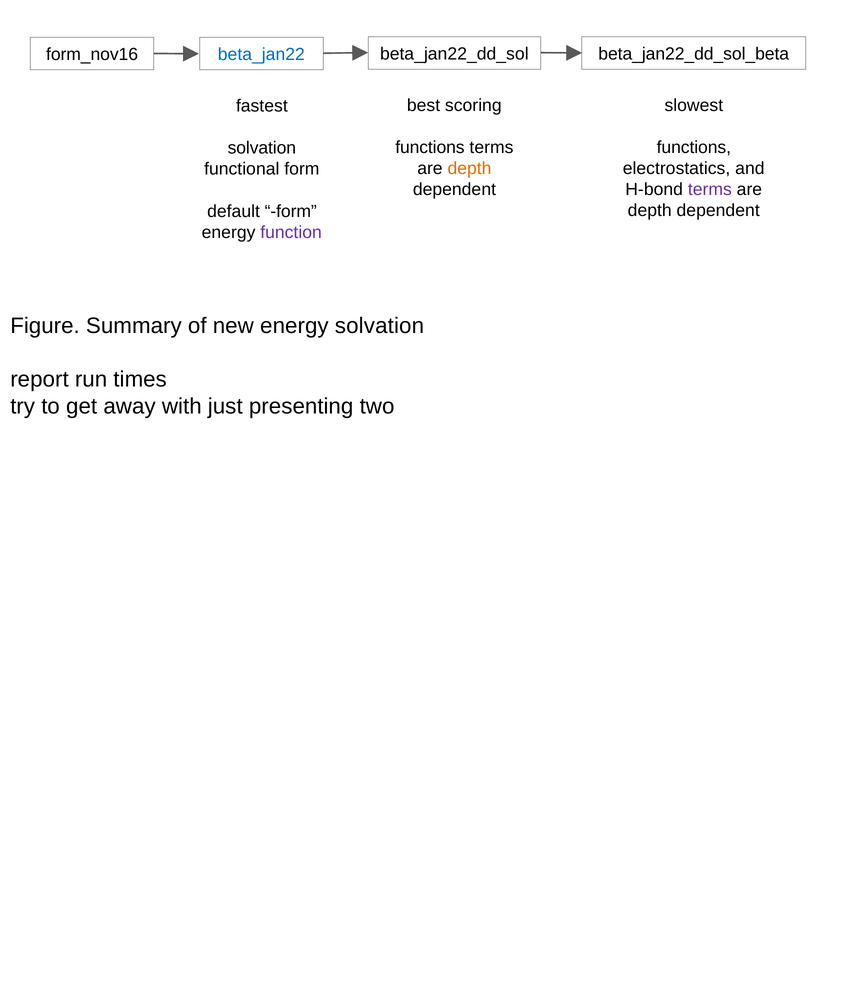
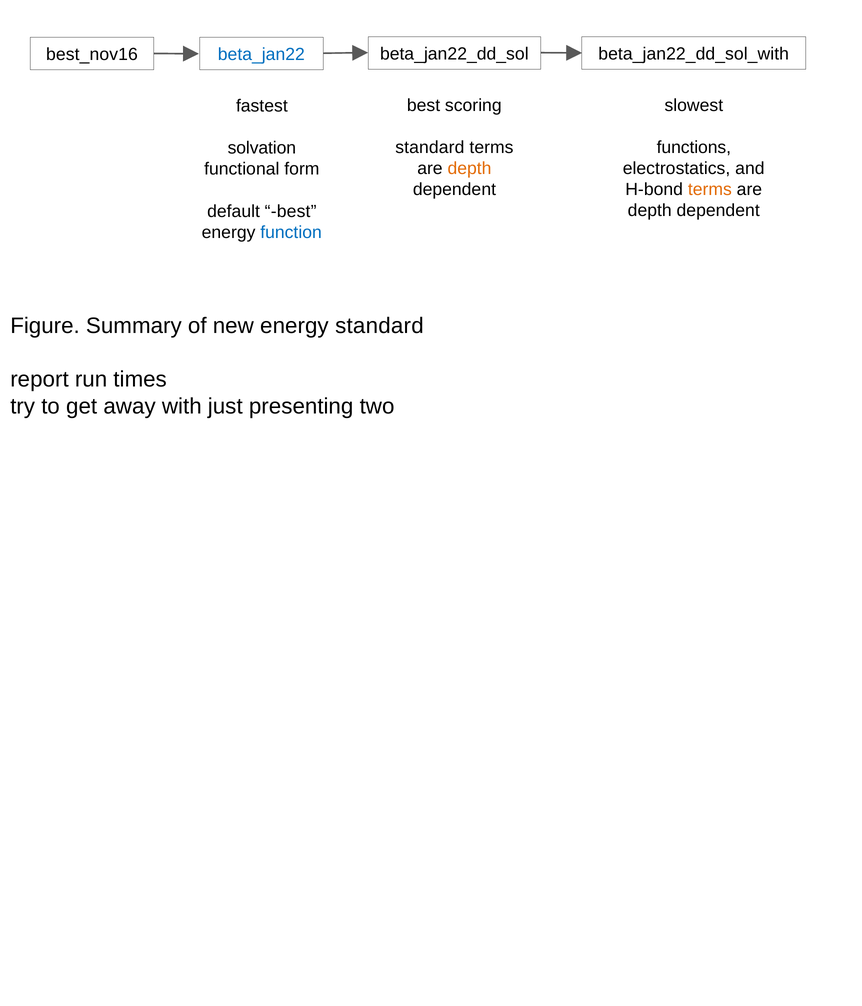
form_nov16: form_nov16 -> best_nov16 (92, 55)
beta_jan22_dd_sol_beta: beta_jan22_dd_sol_beta -> beta_jan22_dd_sol_with (694, 54)
functions: functions -> standard (430, 147)
terms colour: purple -> orange (710, 190)
default form: form -> best (291, 211)
function colour: purple -> blue (291, 232)
energy solvation: solvation -> standard (379, 326)
